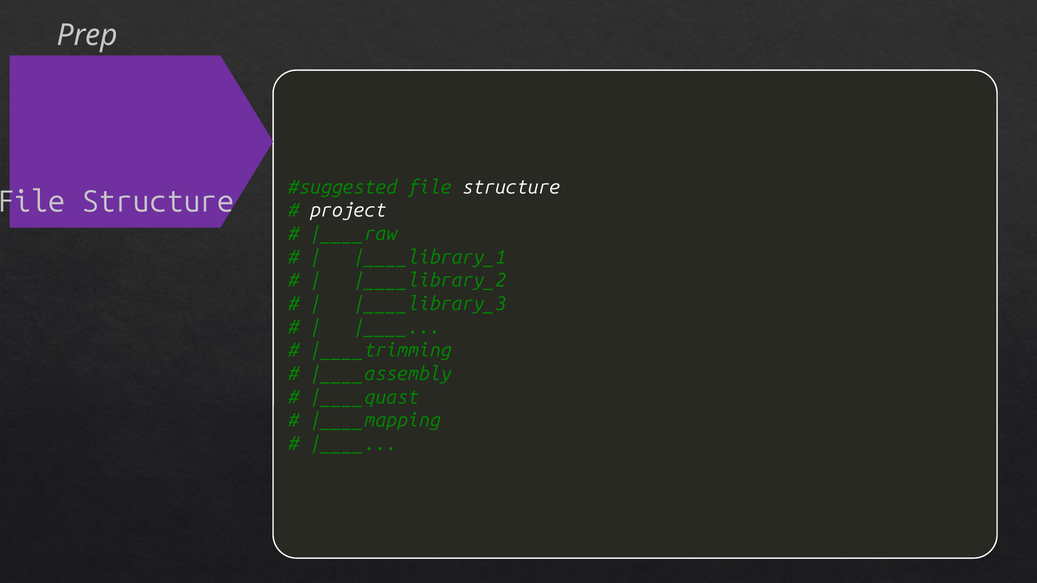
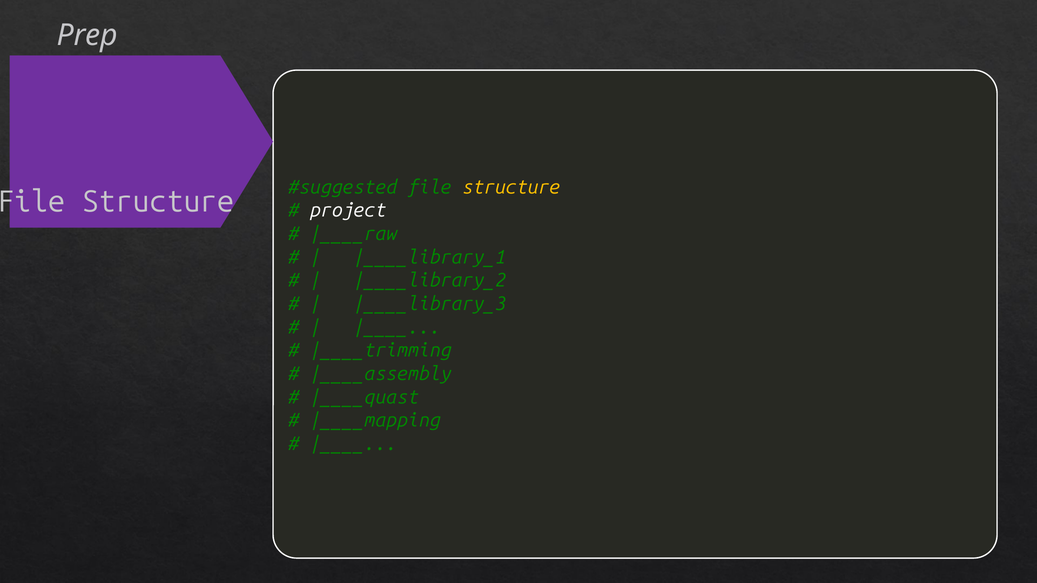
structure colour: white -> yellow (511, 187)
